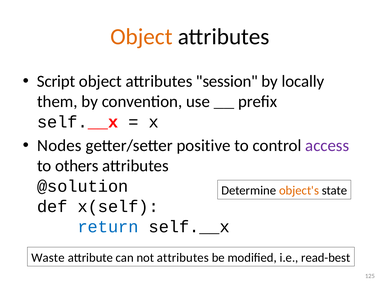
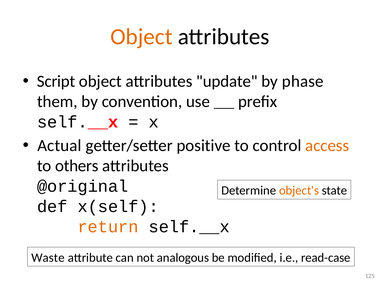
session: session -> update (227, 81)
locally: locally -> phase (303, 81)
Nodes: Nodes -> Actual (59, 146)
access colour: purple -> orange (327, 146)
@solution: @solution -> @original (83, 186)
return colour: blue -> orange (108, 227)
not attributes: attributes -> analogous (183, 258)
read-best: read-best -> read-case (326, 258)
